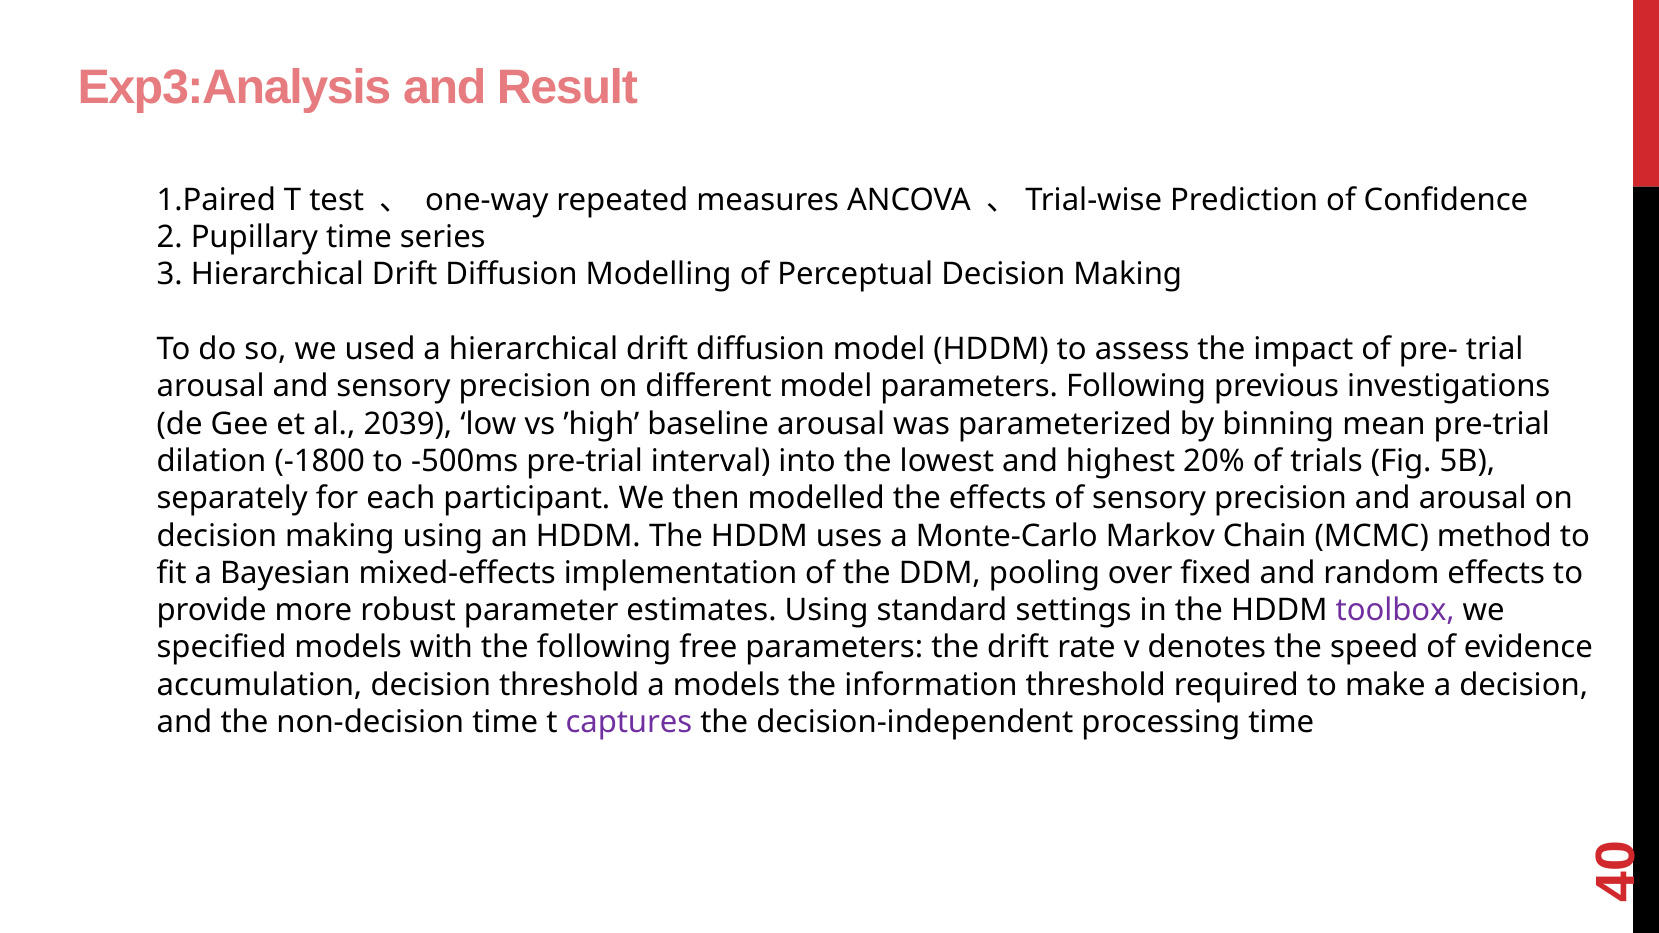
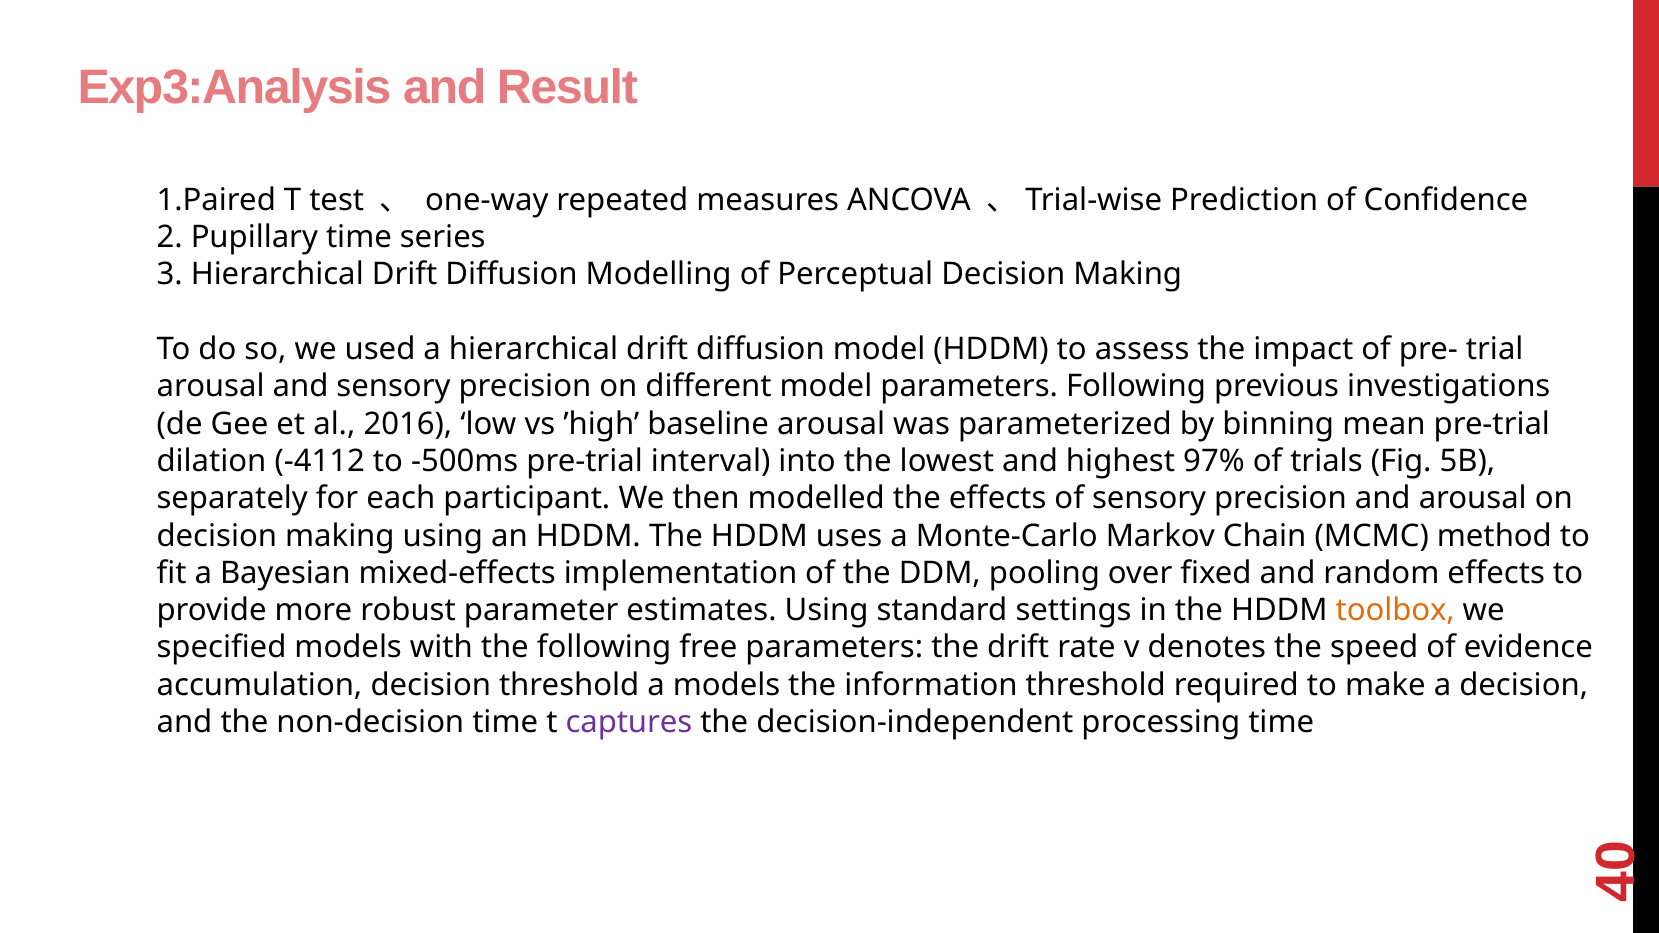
2039: 2039 -> 2016 (408, 424)
-1800: -1800 -> -4112 (320, 461)
20%: 20% -> 97% (1214, 461)
toolbox colour: purple -> orange (1395, 611)
